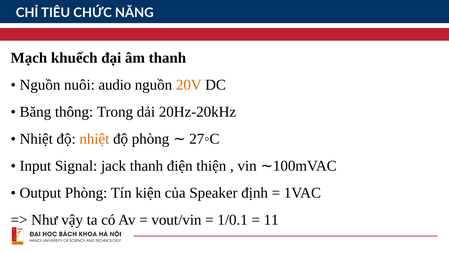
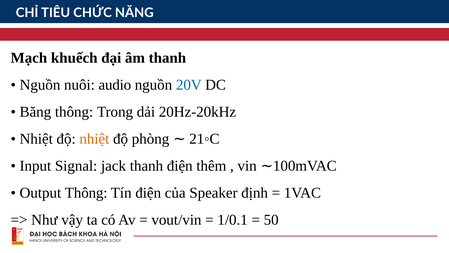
20V colour: orange -> blue (189, 85)
27◦C: 27◦C -> 21◦C (204, 139)
thiện: thiện -> thêm (211, 166)
Output Phòng: Phòng -> Thông (86, 193)
Tín kiện: kiện -> điện (148, 193)
11: 11 -> 50 (271, 219)
